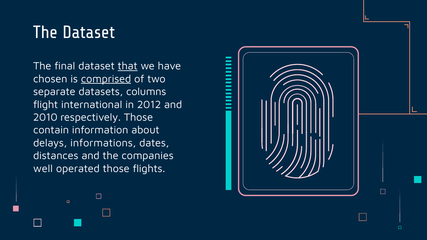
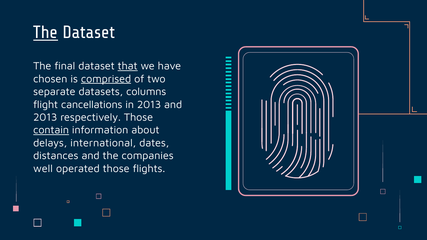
The underline: none -> present (46, 32)
international: international -> cancellations (92, 105)
in 2012: 2012 -> 2013 (149, 105)
2010: 2010 -> 2013 (45, 117)
contain underline: none -> present (51, 130)
informations: informations -> international (103, 143)
